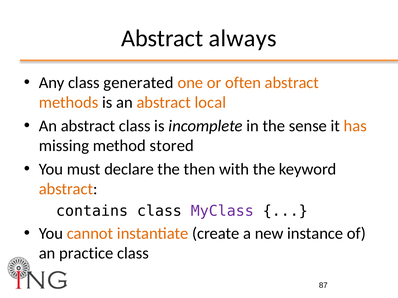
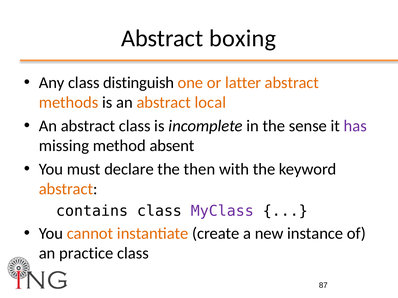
always: always -> boxing (243, 39)
generated: generated -> distinguish (139, 83)
often: often -> latter (243, 83)
has colour: orange -> purple (355, 126)
stored: stored -> absent (172, 146)
